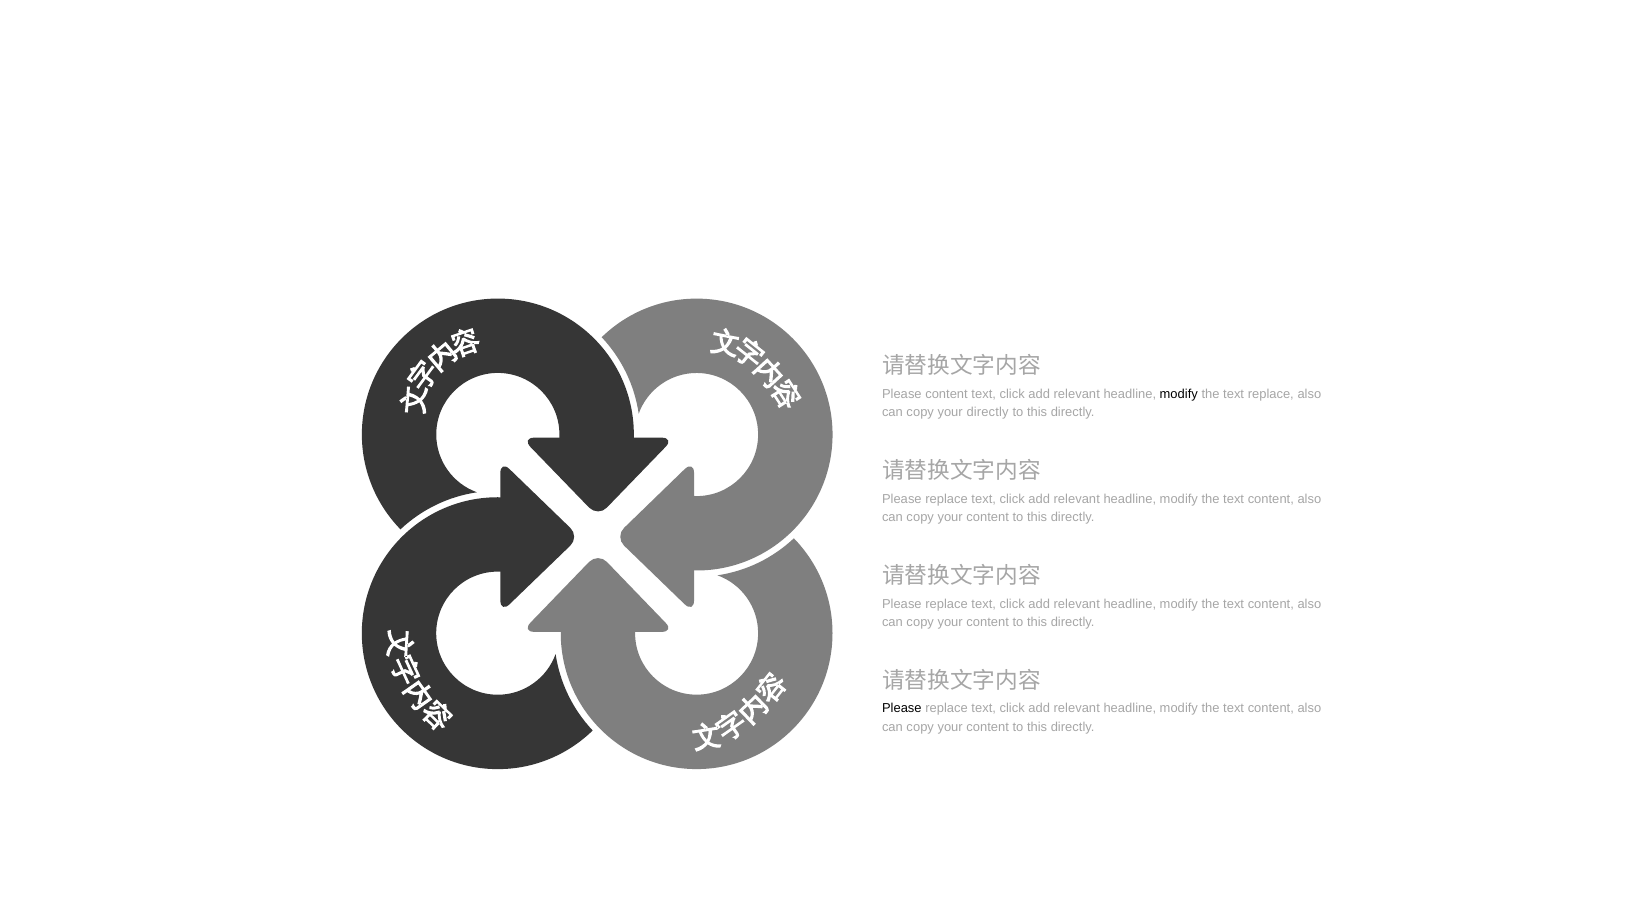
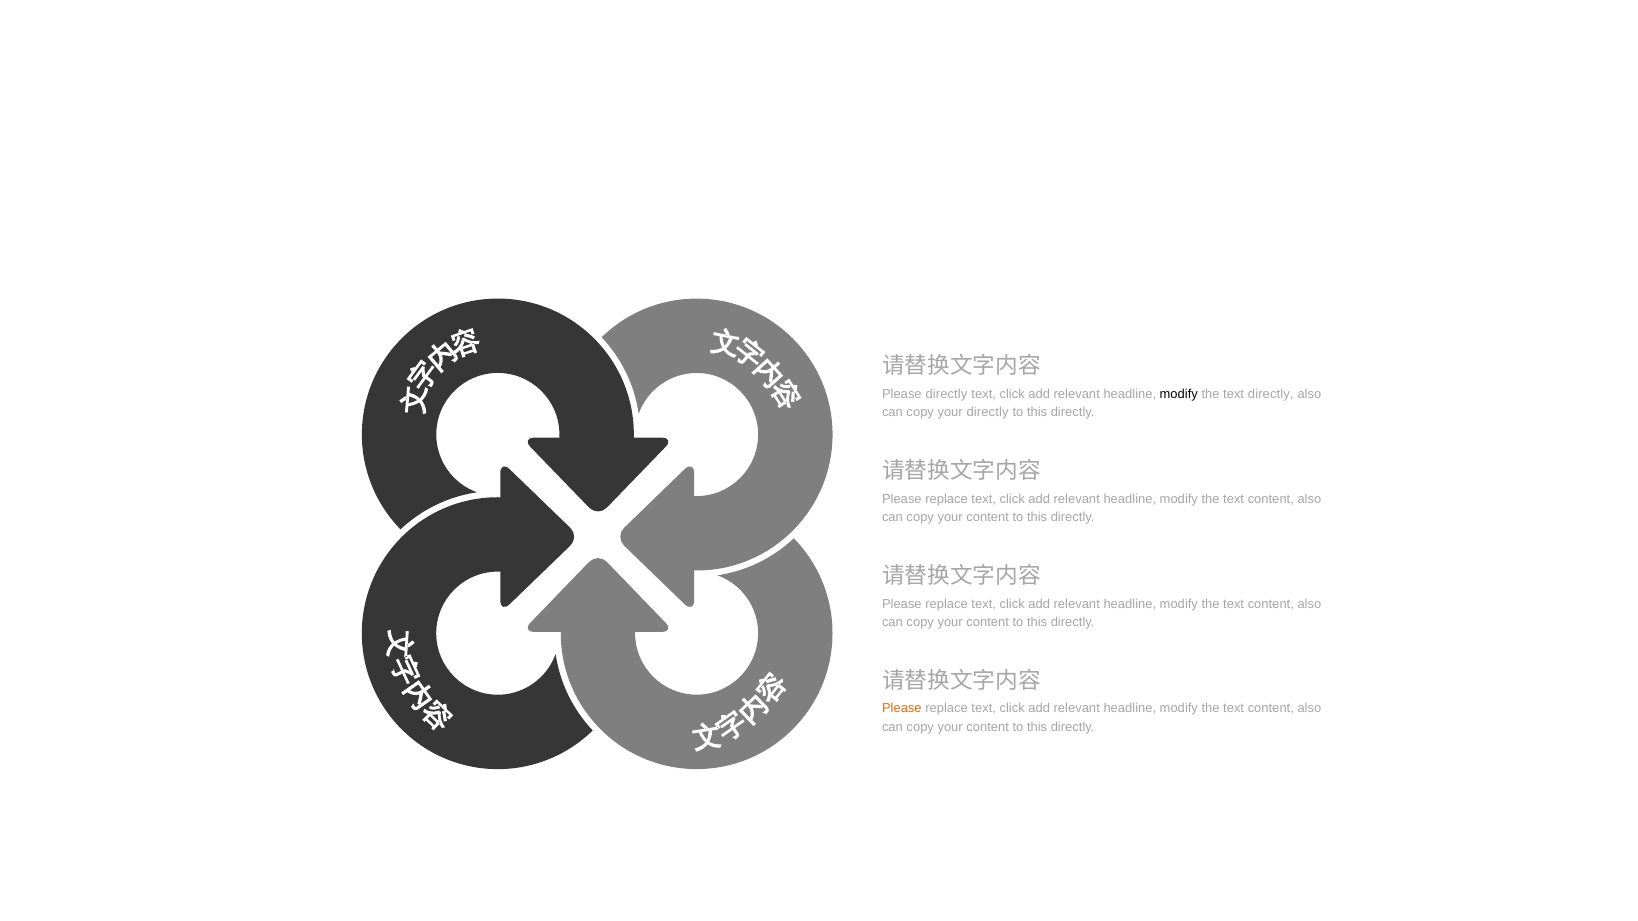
Please content: content -> directly (946, 394)
text replace: replace -> directly (1271, 394)
Please colour: black -> orange (902, 709)
